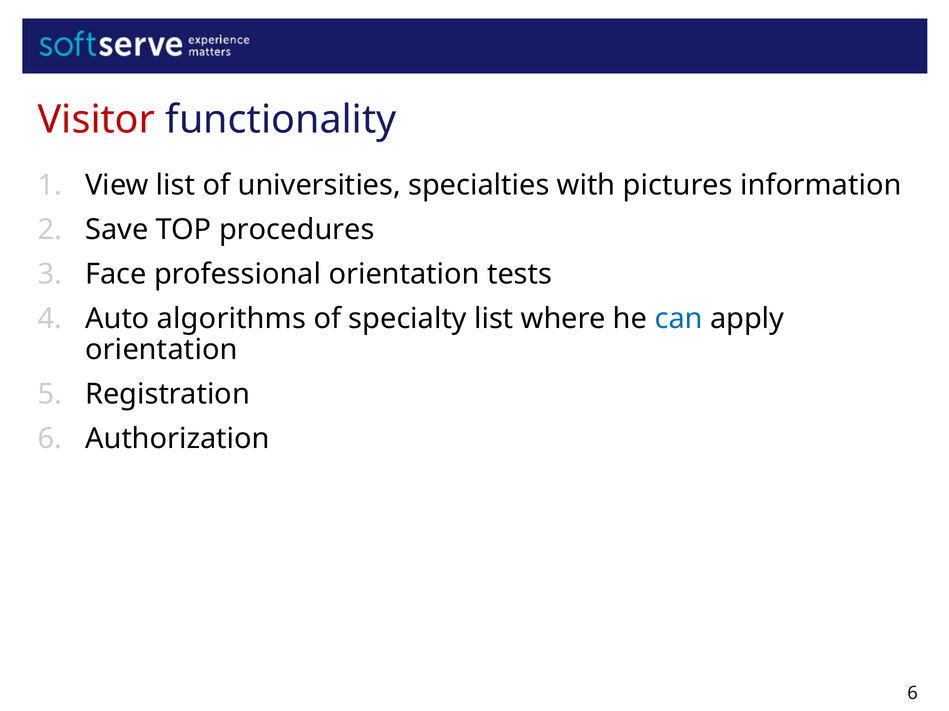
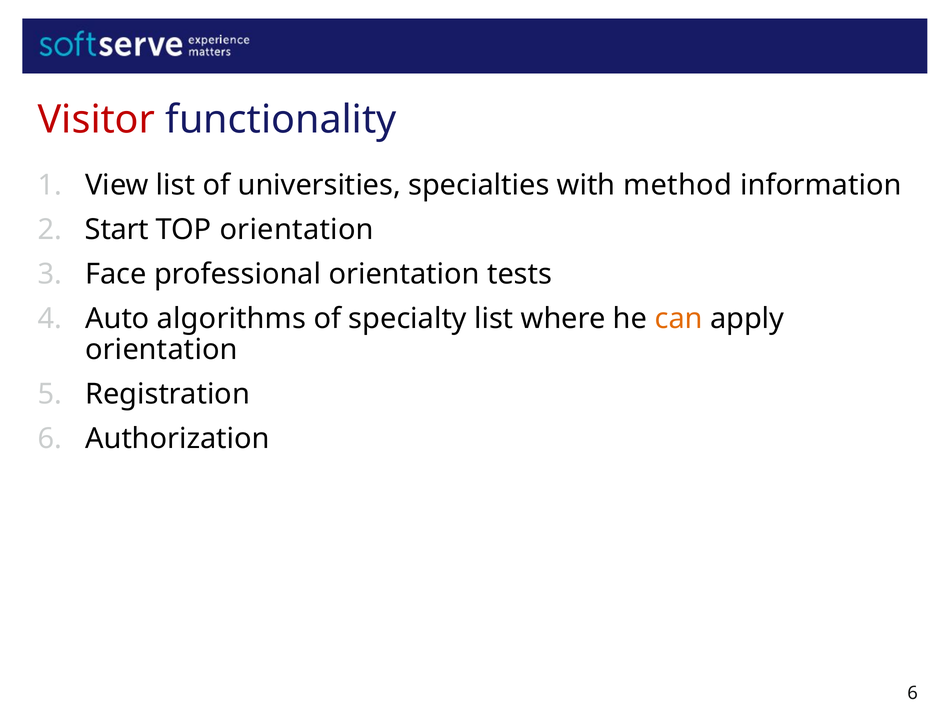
pictures: pictures -> method (678, 186)
Save: Save -> Start (117, 230)
TOP procedures: procedures -> orientation (297, 230)
can colour: blue -> orange (679, 319)
